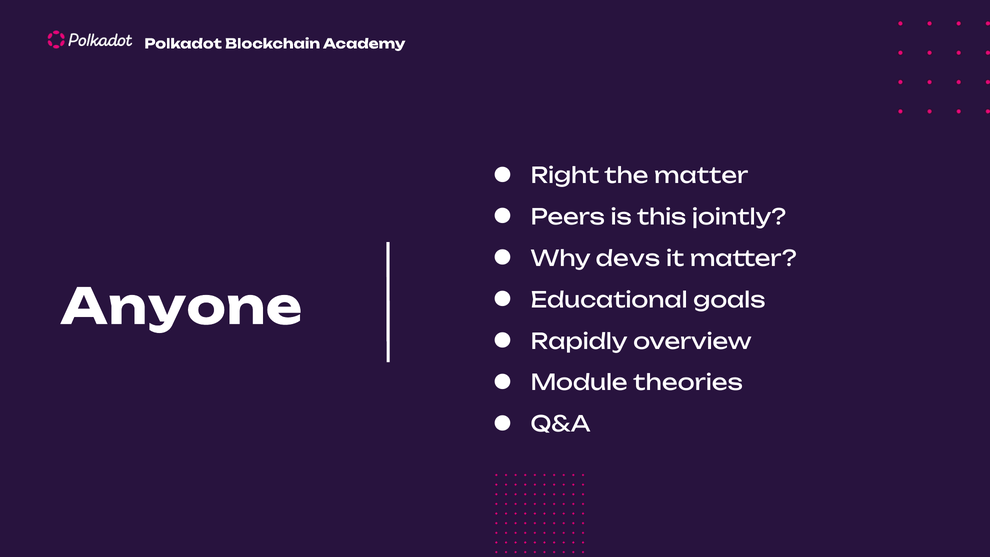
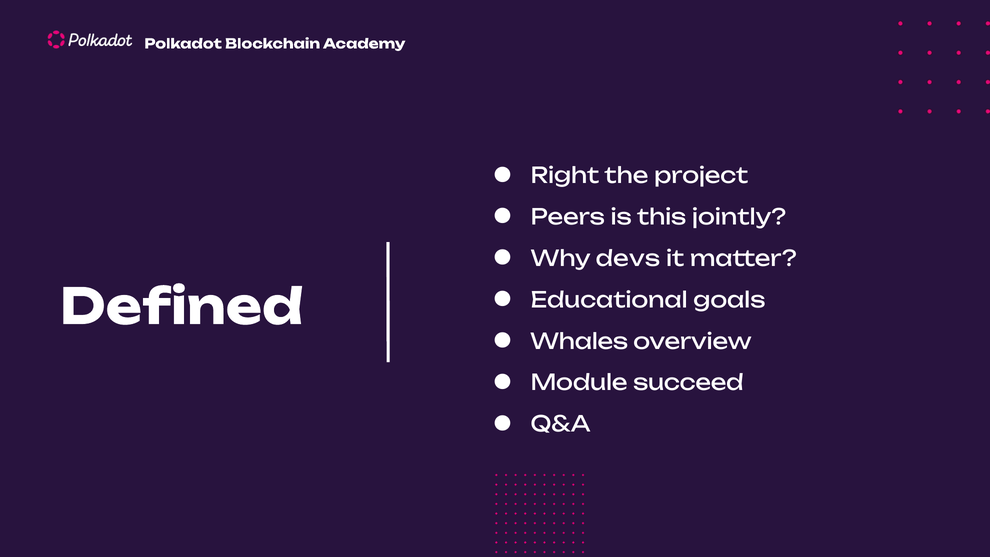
the matter: matter -> project (701, 176)
Anyone: Anyone -> Defined (181, 308)
Rapidly: Rapidly -> Whales (579, 342)
theories: theories -> succeed (688, 383)
